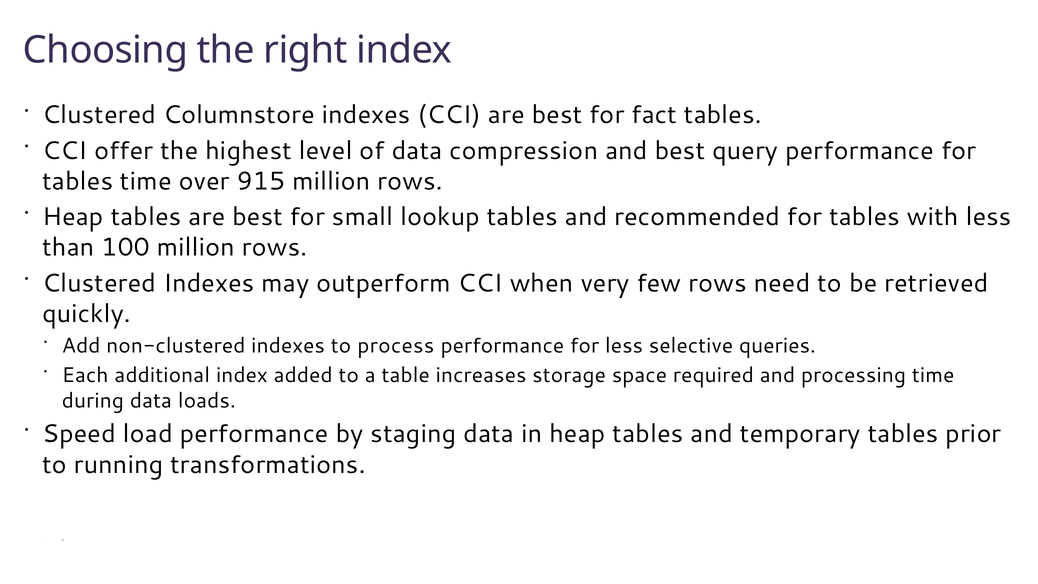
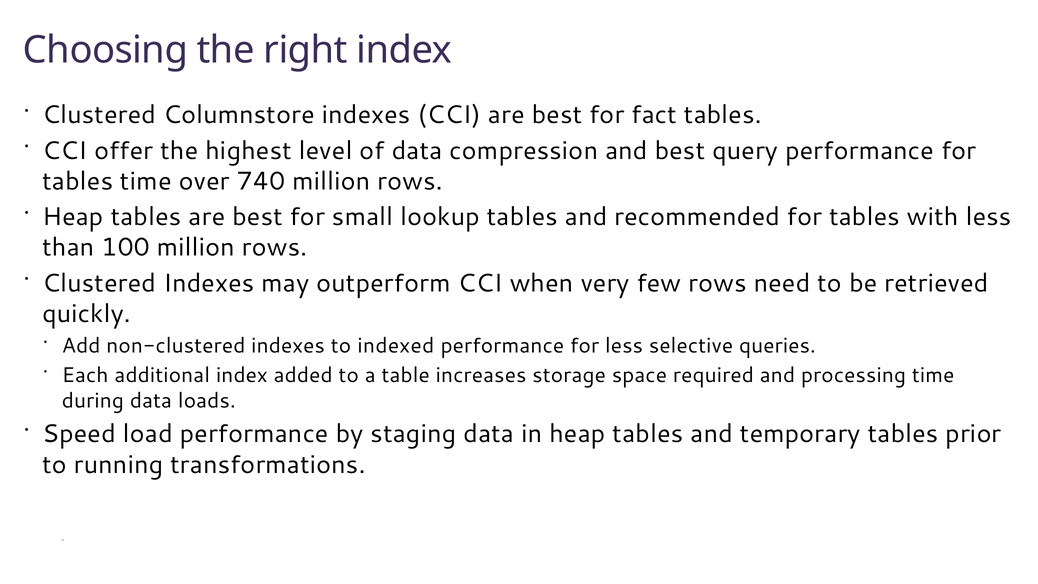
915: 915 -> 740 (261, 181)
process: process -> indexed (396, 346)
